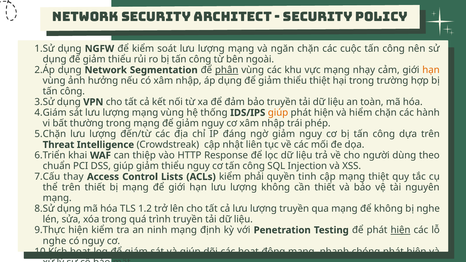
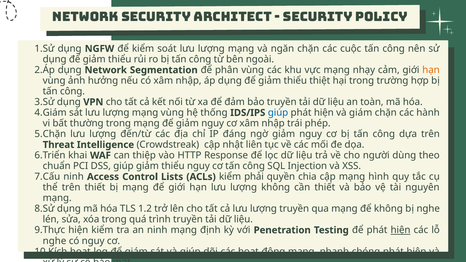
phân underline: present -> none (227, 70)
giúp colour: orange -> blue (278, 113)
và hiểm: hiểm -> giám (361, 113)
thay: thay -> ninh (74, 177)
tinh: tinh -> chia (307, 177)
mạng thiệt: thiệt -> hình (379, 177)
